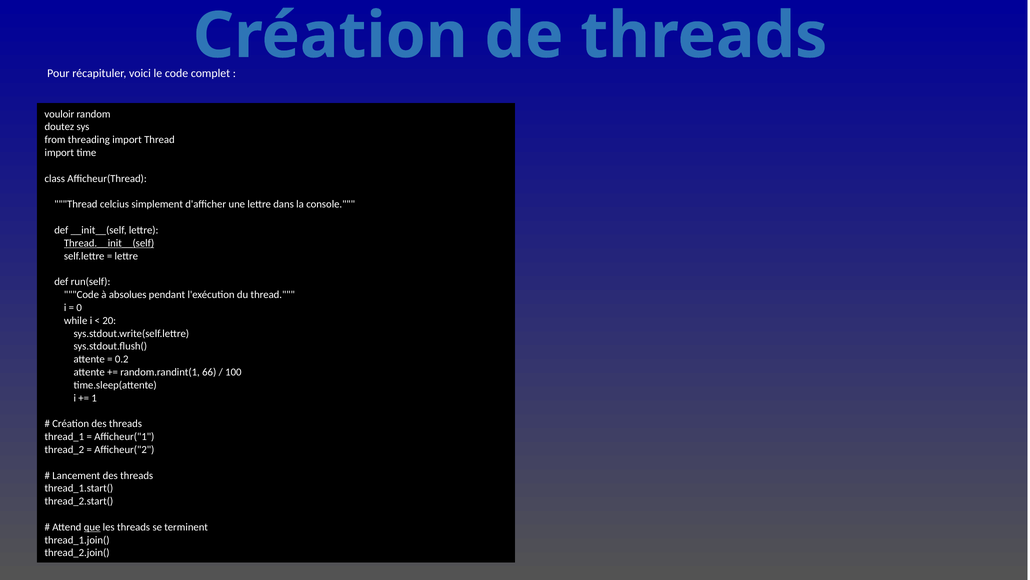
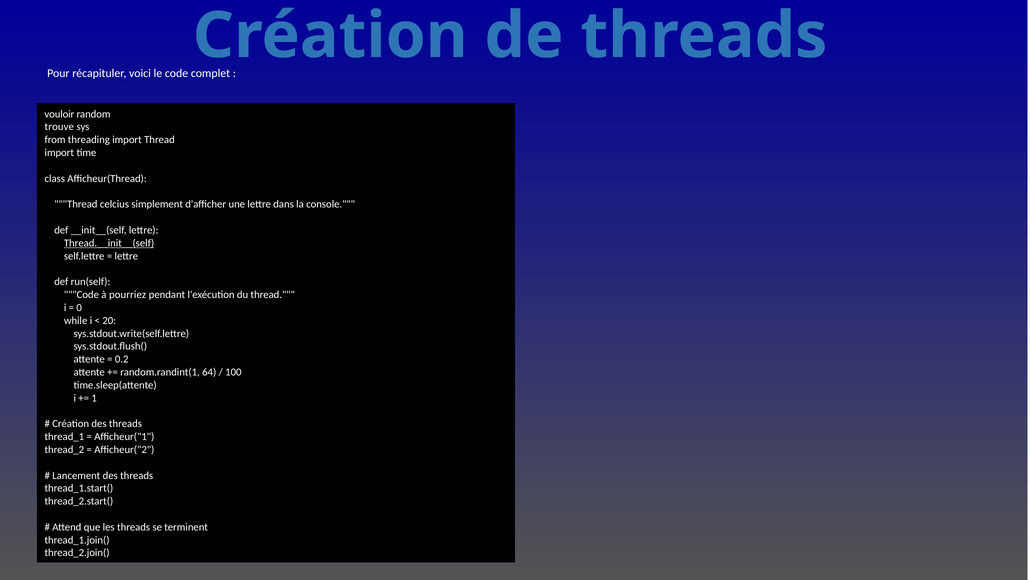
doutez: doutez -> trouve (59, 127)
absolues: absolues -> pourriez (128, 294)
66: 66 -> 64 (209, 372)
que underline: present -> none (92, 527)
